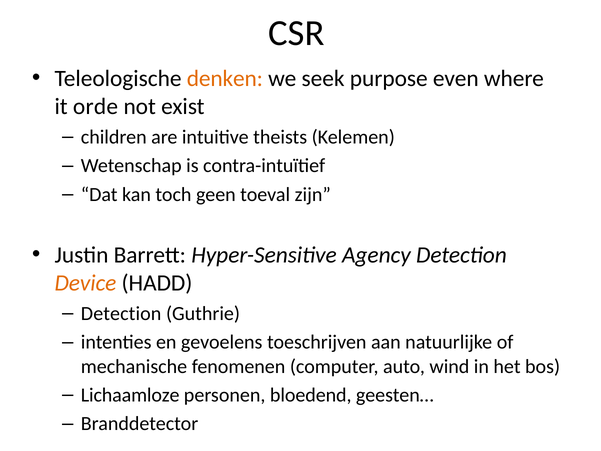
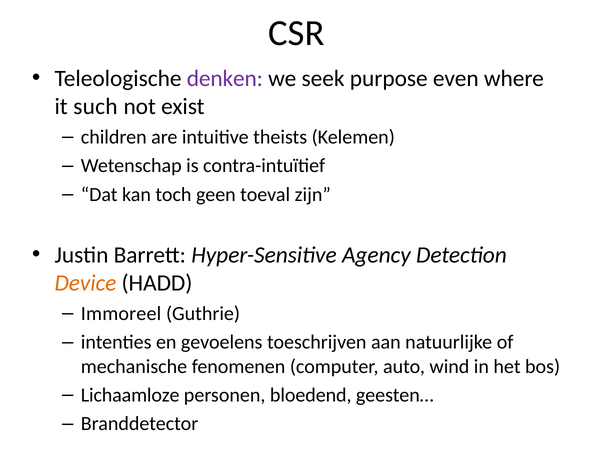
denken colour: orange -> purple (225, 78)
orde: orde -> such (95, 107)
Detection: Detection -> Immoreel (121, 313)
